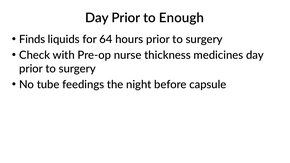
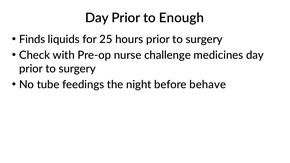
64: 64 -> 25 (106, 39)
thickness: thickness -> challenge (168, 55)
capsule: capsule -> behave (208, 85)
